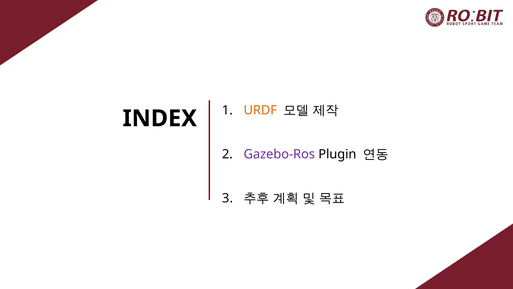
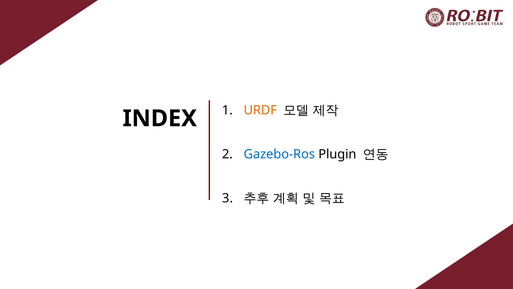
Gazebo-Ros colour: purple -> blue (279, 154)
